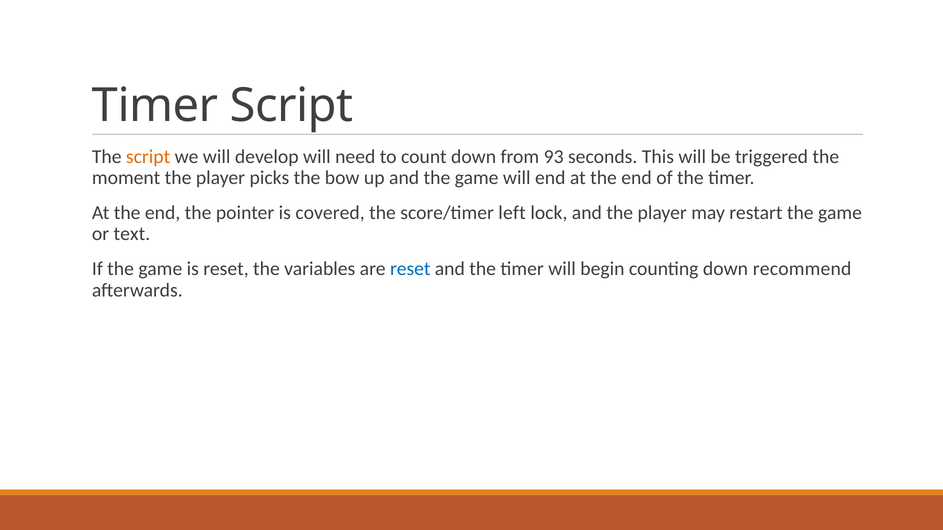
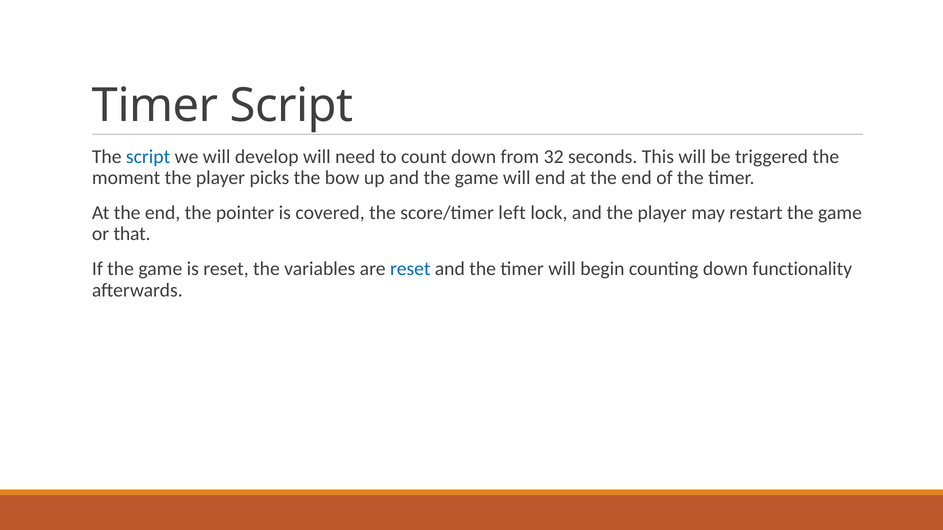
script colour: orange -> blue (148, 157)
93: 93 -> 32 (554, 157)
text: text -> that (132, 234)
recommend: recommend -> functionality (802, 269)
